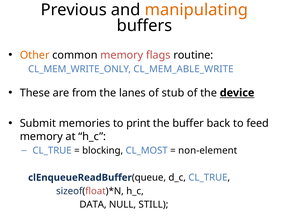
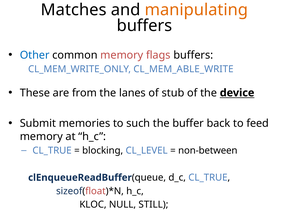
Previous: Previous -> Matches (74, 10)
Other colour: orange -> blue (35, 55)
flags routine: routine -> buffers (193, 55)
print: print -> such (138, 123)
CL_MOST: CL_MOST -> CL_LEVEL (147, 150)
non-element: non-element -> non-between (208, 150)
DATA: DATA -> KLOC (93, 204)
